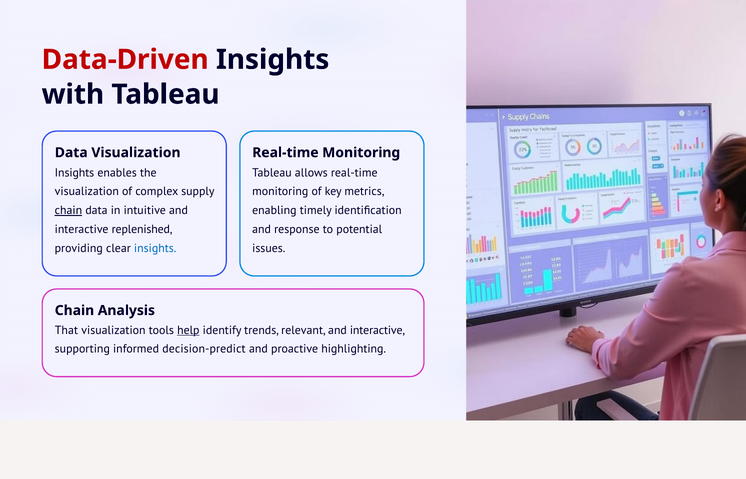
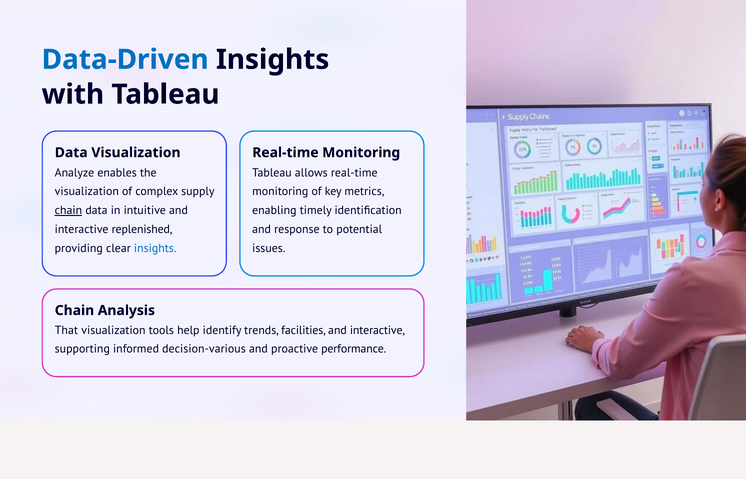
Data-Driven colour: red -> blue (125, 60)
Insights: Insights -> Analyze (74, 173)
help underline: present -> none (188, 330)
relevant: relevant -> facilities (304, 330)
decision-predict: decision-predict -> decision-various (204, 349)
highlighting: highlighting -> performance (354, 349)
